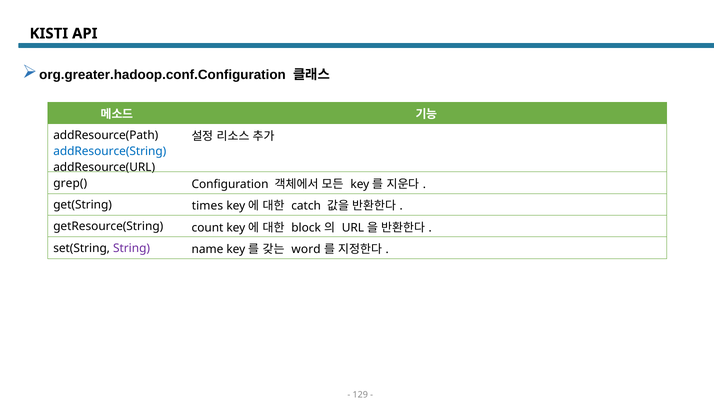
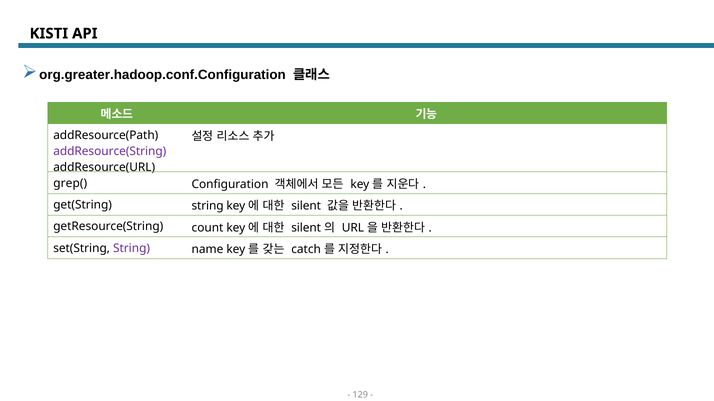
addResource(String colour: blue -> purple (110, 151)
get(String times: times -> string (208, 206)
catch: catch -> silent (306, 206)
block: block -> silent (306, 228)
word: word -> catch (306, 250)
